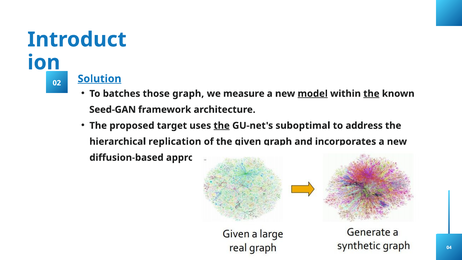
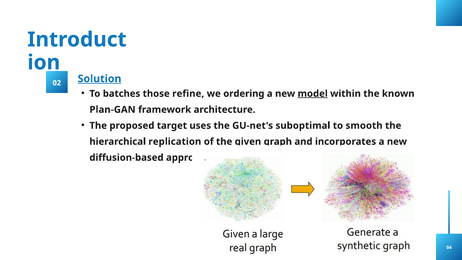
those graph: graph -> refine (188, 94)
measure: measure -> ordering (244, 94)
the underline: present -> none (371, 94)
Seed-GAN: Seed-GAN -> Plan-GAN (113, 110)
the underline: present -> none (222, 126)
address: address -> smooth (364, 126)
